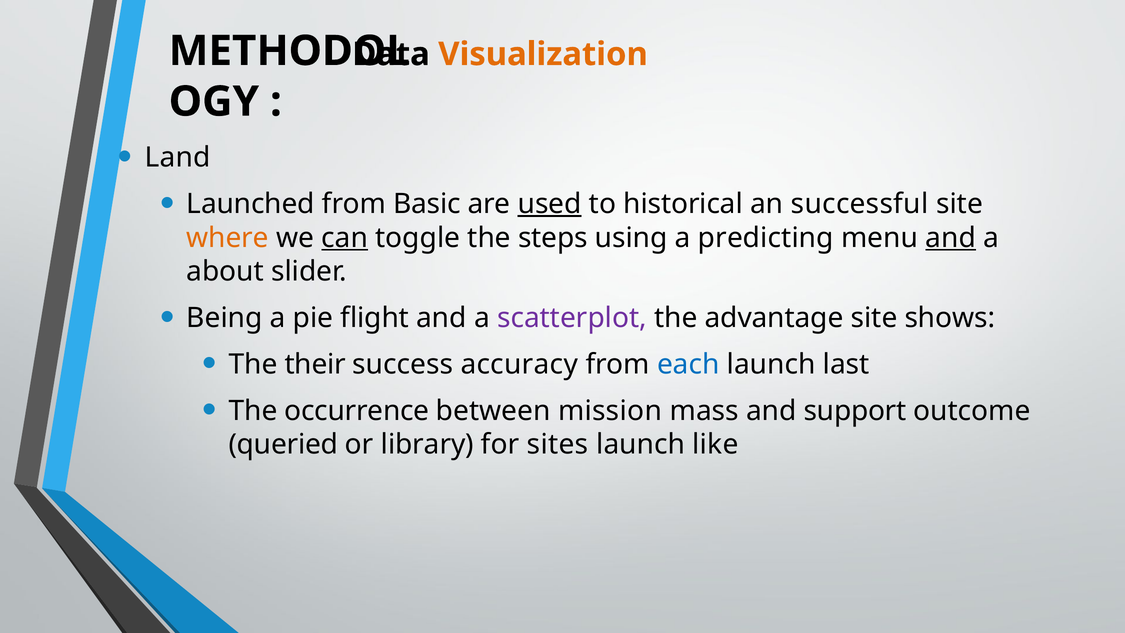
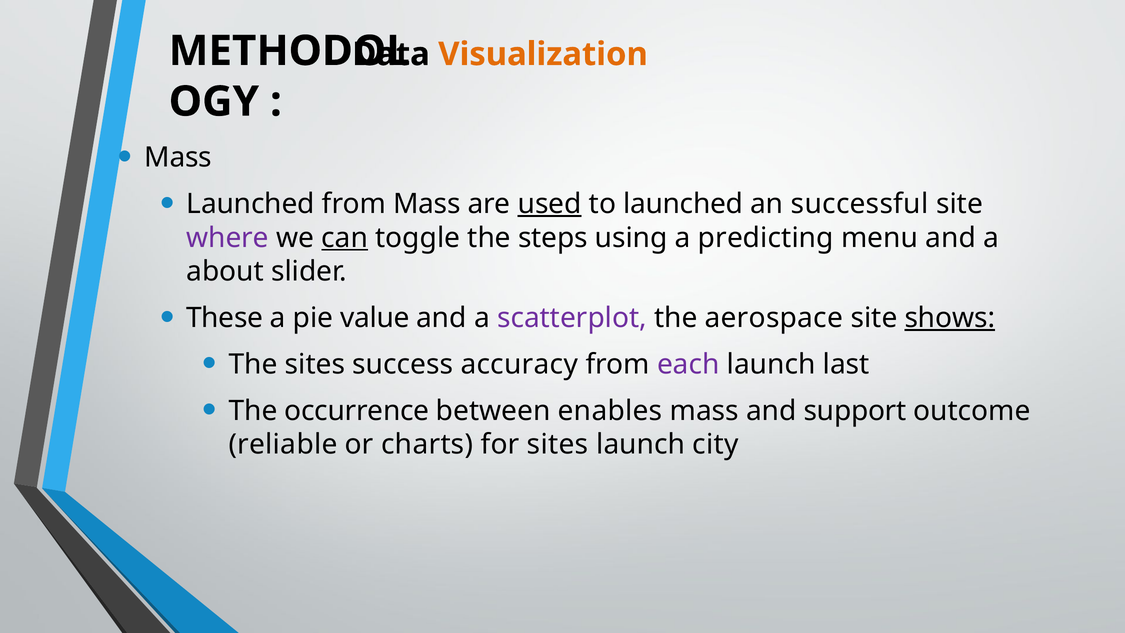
Land: Land -> Mass (178, 158)
from Basic: Basic -> Mass (427, 204)
to historical: historical -> launched (683, 204)
where colour: orange -> purple (228, 238)
and underline: present -> none (951, 238)
Being: Being -> These (225, 318)
flight: flight -> value (375, 318)
advantage: advantage -> aerospace (774, 318)
shows underline: none -> present (950, 318)
The their: their -> sites (315, 364)
each colour: blue -> purple (688, 364)
mission: mission -> enables (610, 411)
queried: queried -> reliable (283, 444)
library: library -> charts (427, 444)
like: like -> city (715, 444)
